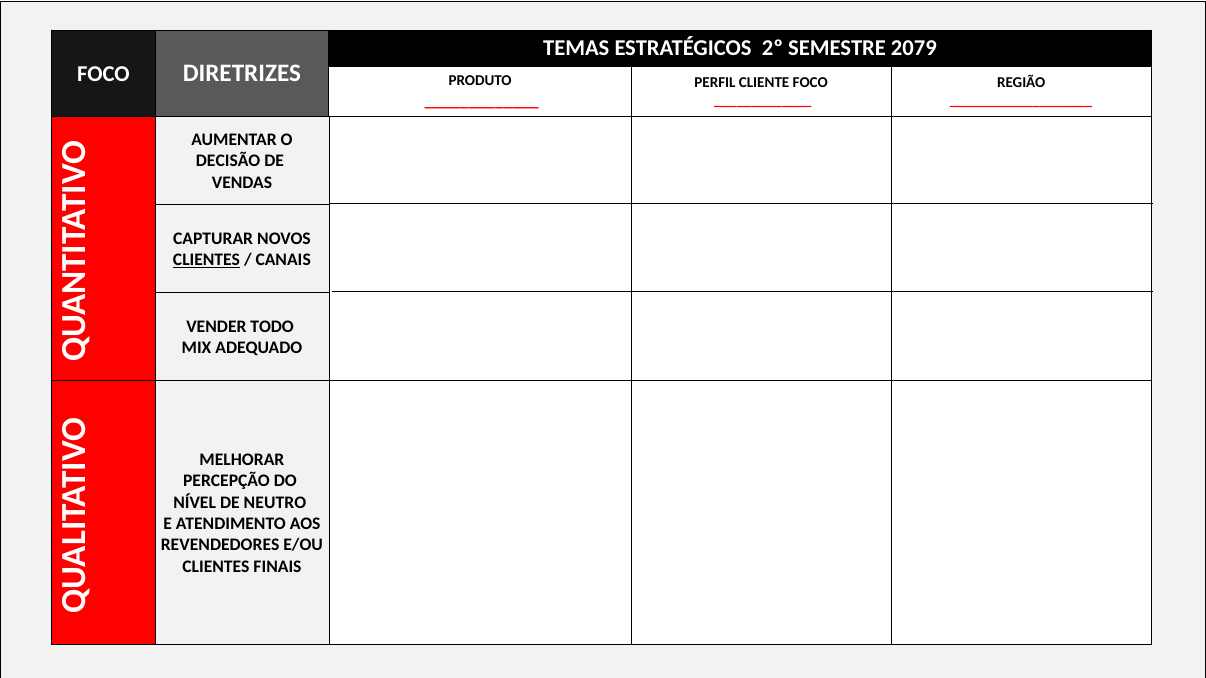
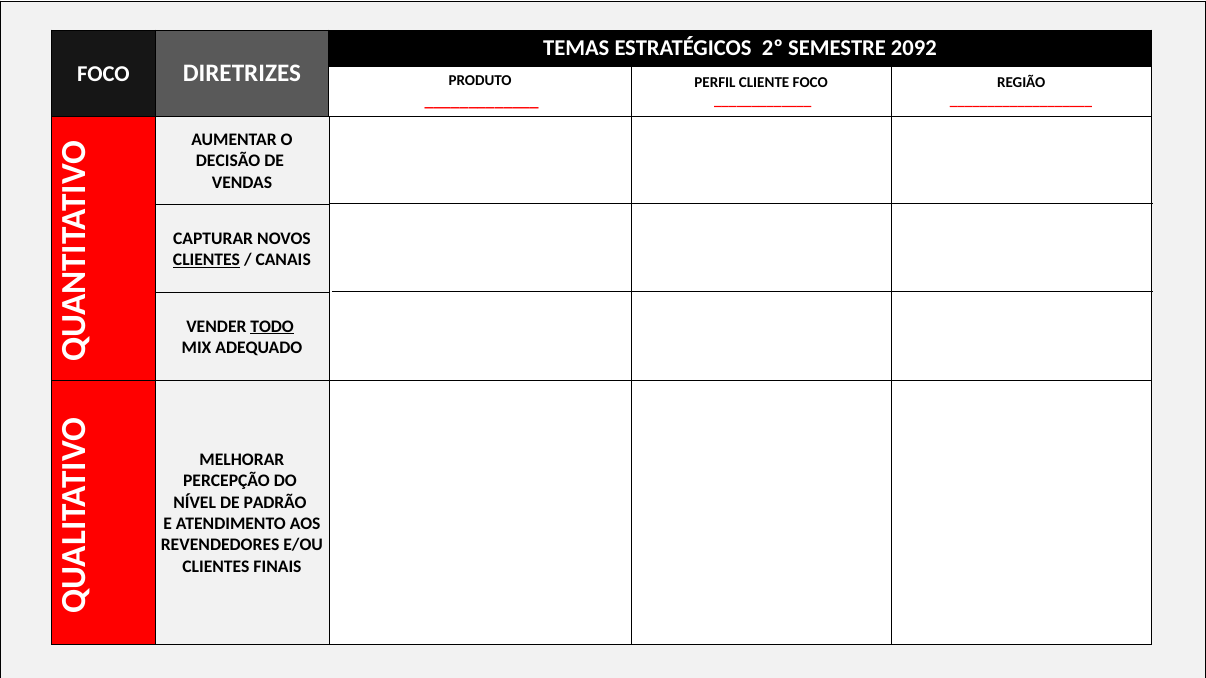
2079: 2079 -> 2092 (914, 48)
TODO underline: none -> present (272, 326)
NEUTRO: NEUTRO -> PADRÃO (275, 503)
